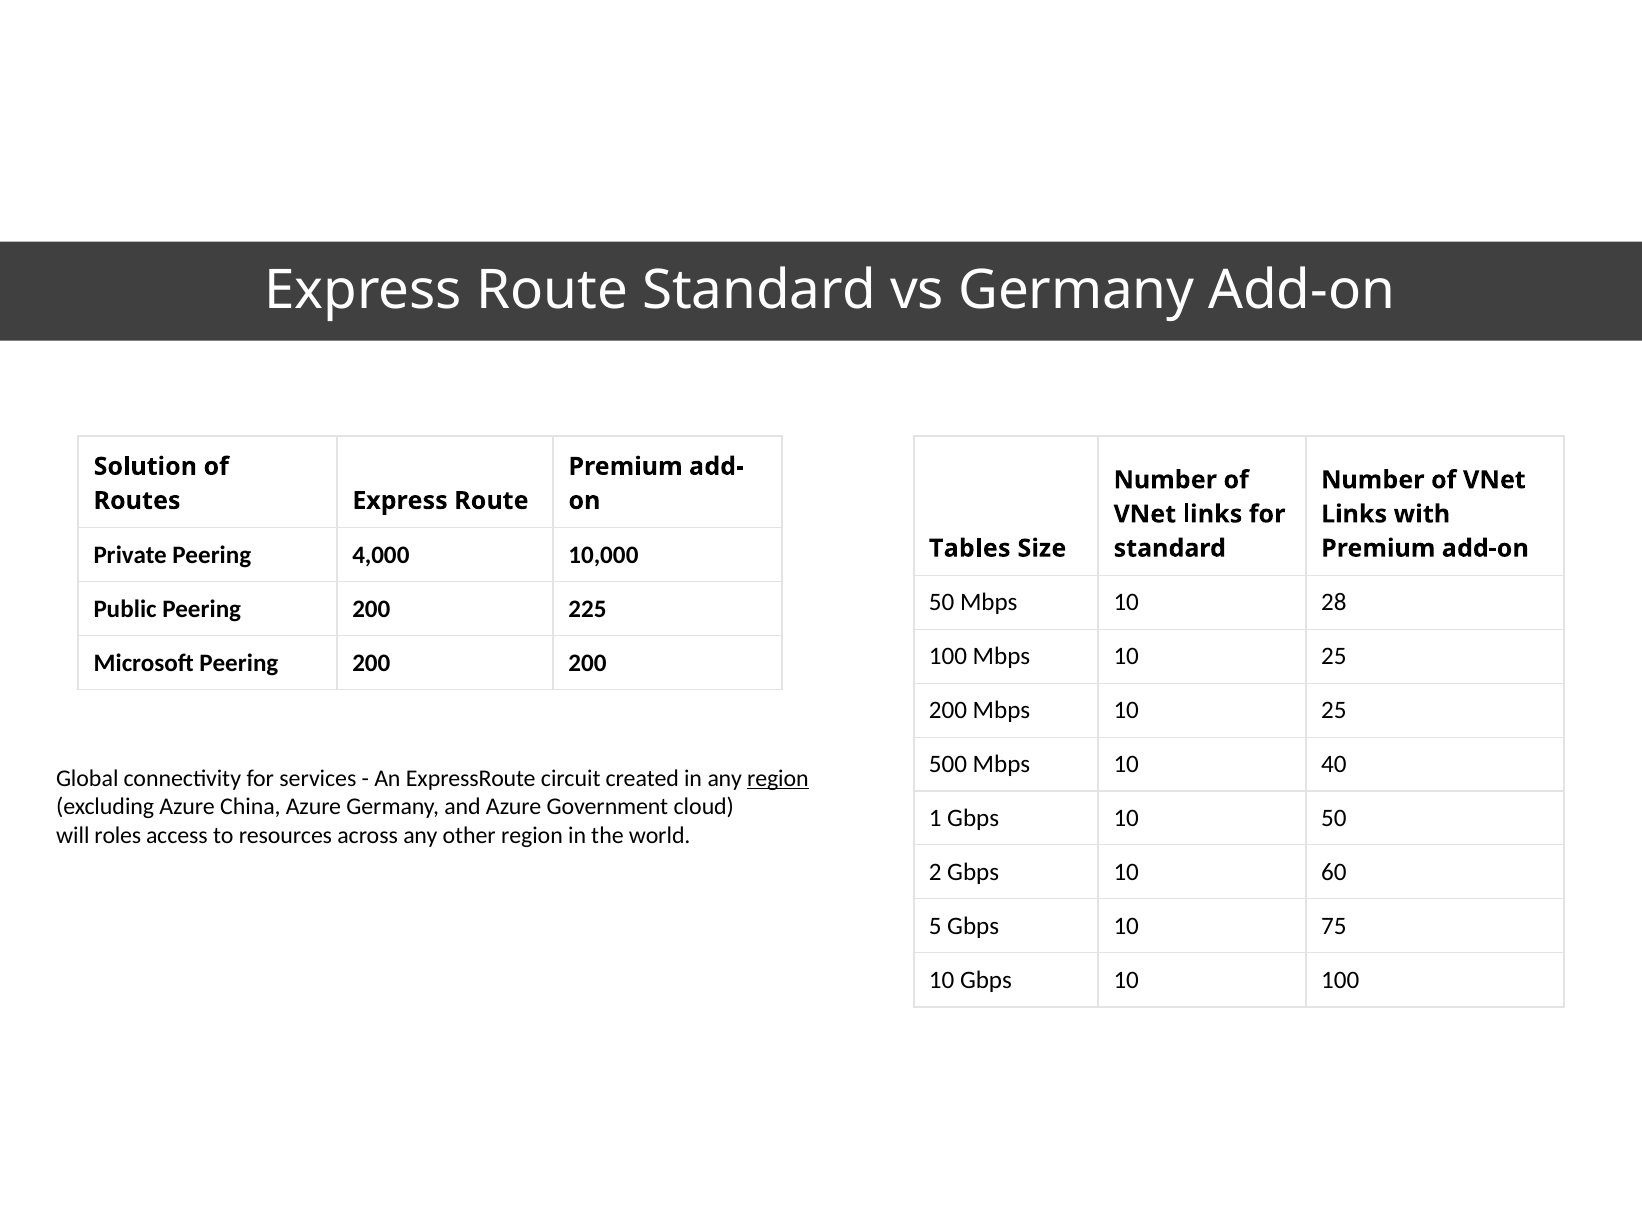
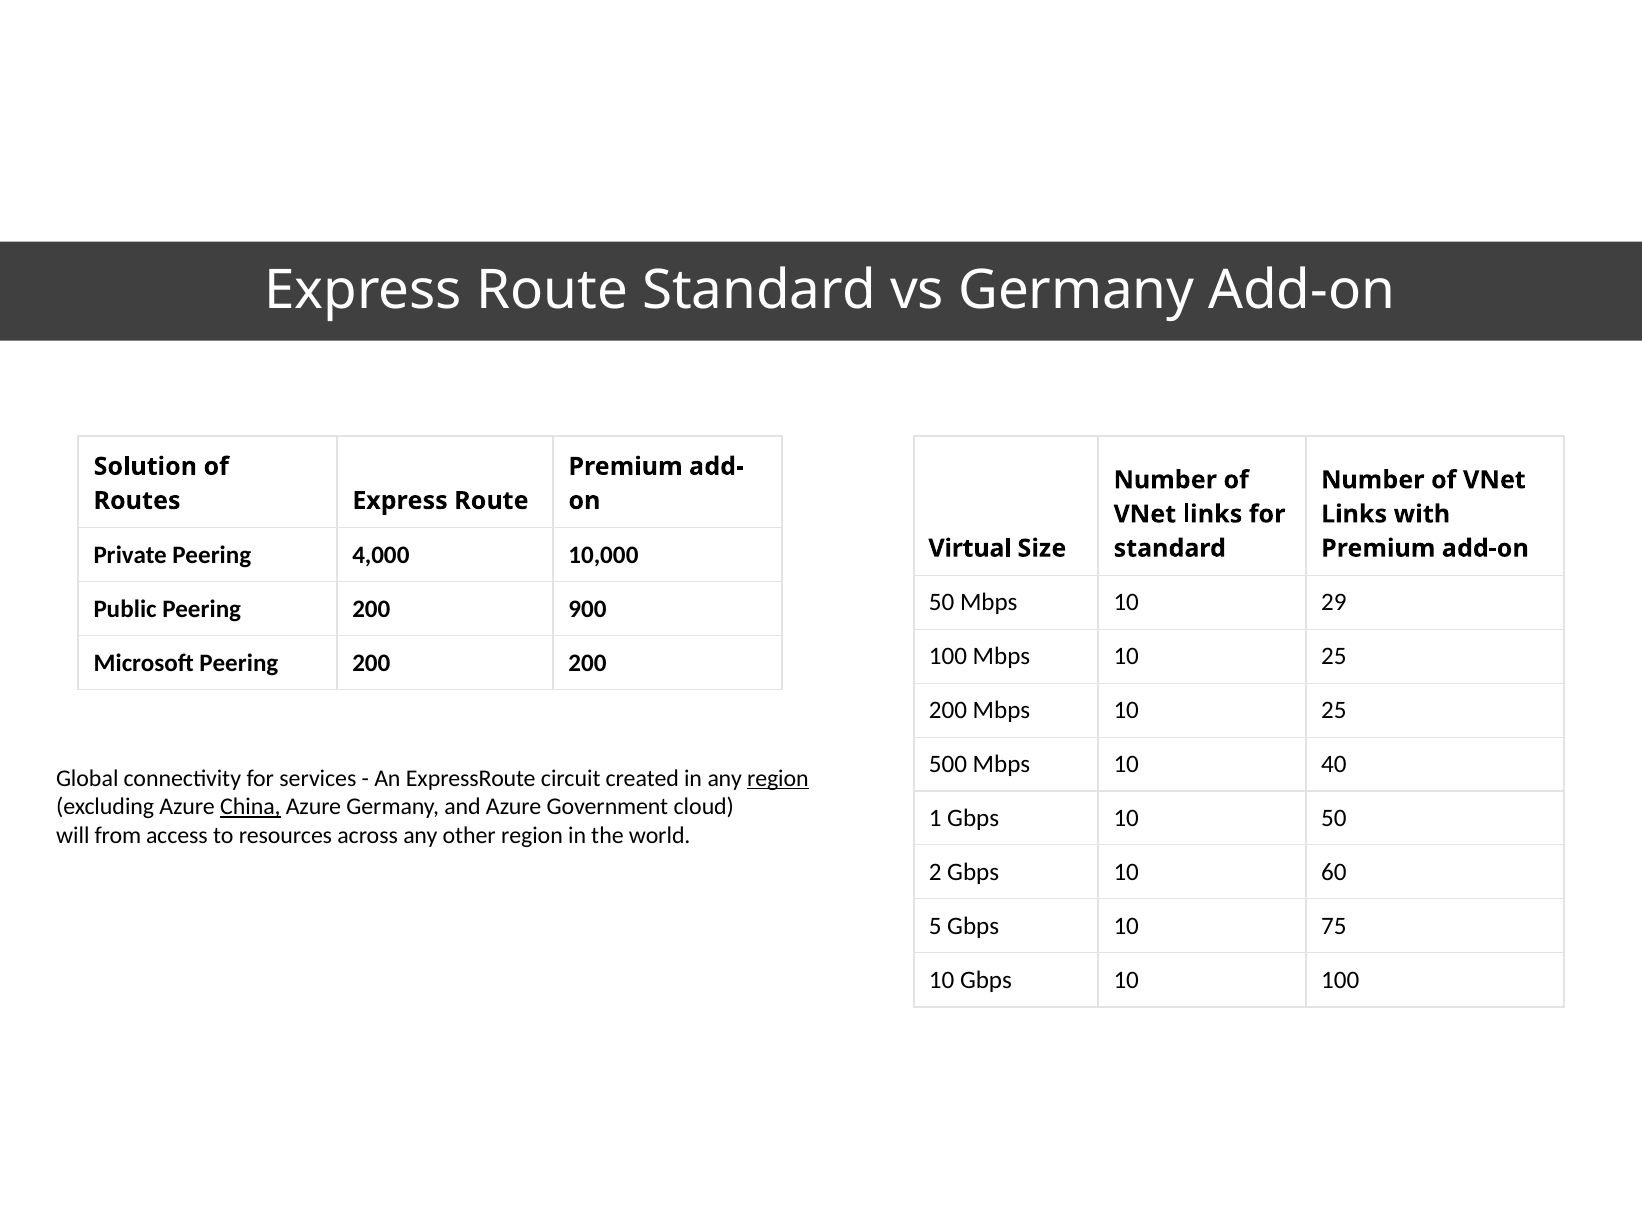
Tables: Tables -> Virtual (970, 549)
28: 28 -> 29 (1334, 603)
225: 225 -> 900 (587, 609)
China underline: none -> present (250, 807)
roles: roles -> from (118, 836)
